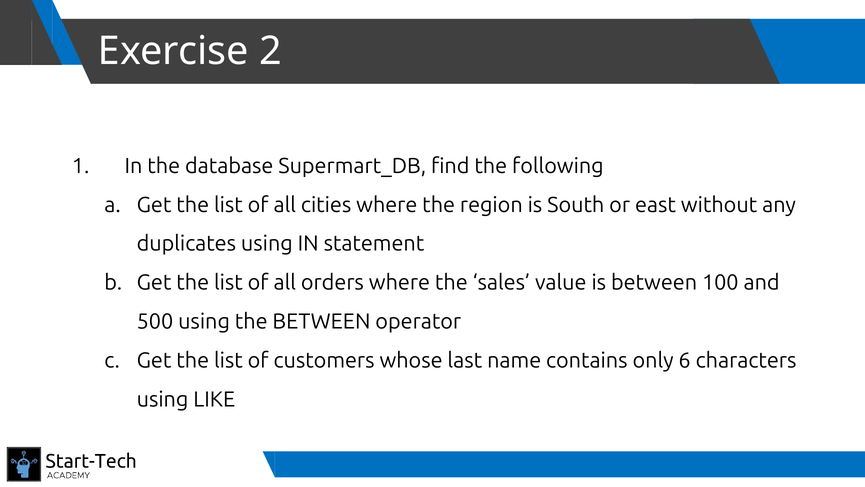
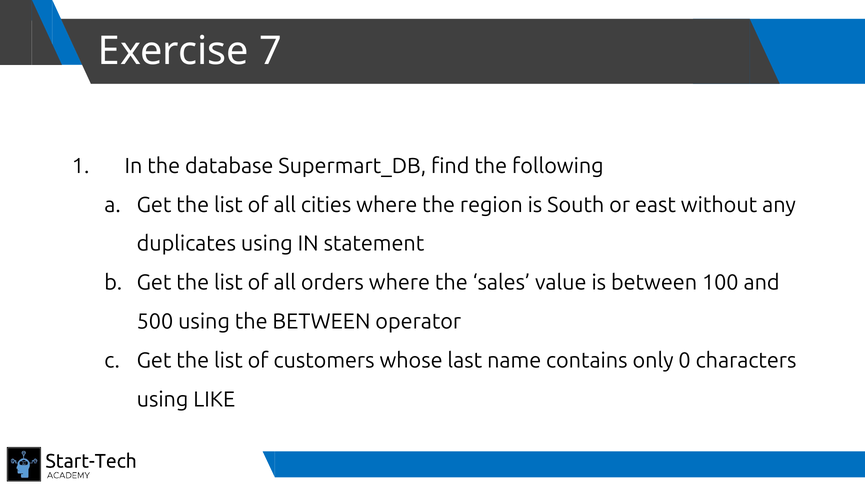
2: 2 -> 7 (270, 51)
6: 6 -> 0 (685, 360)
